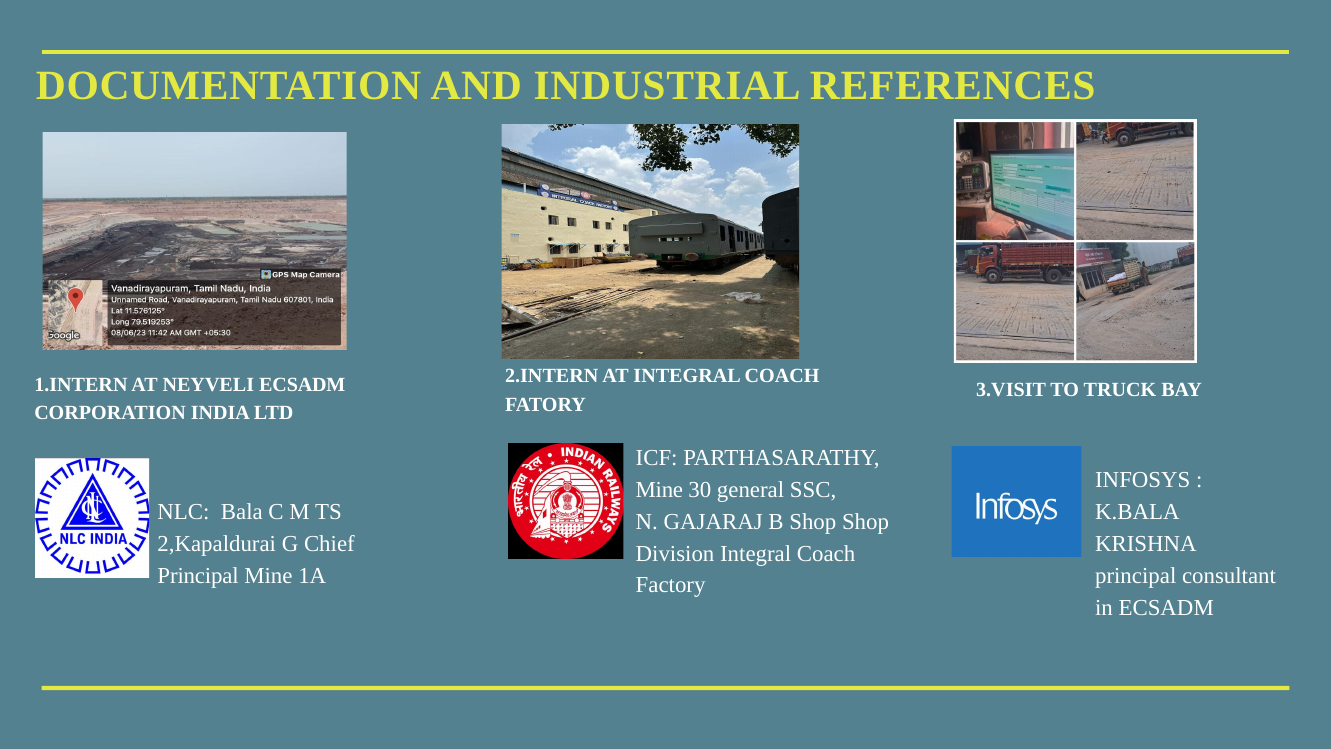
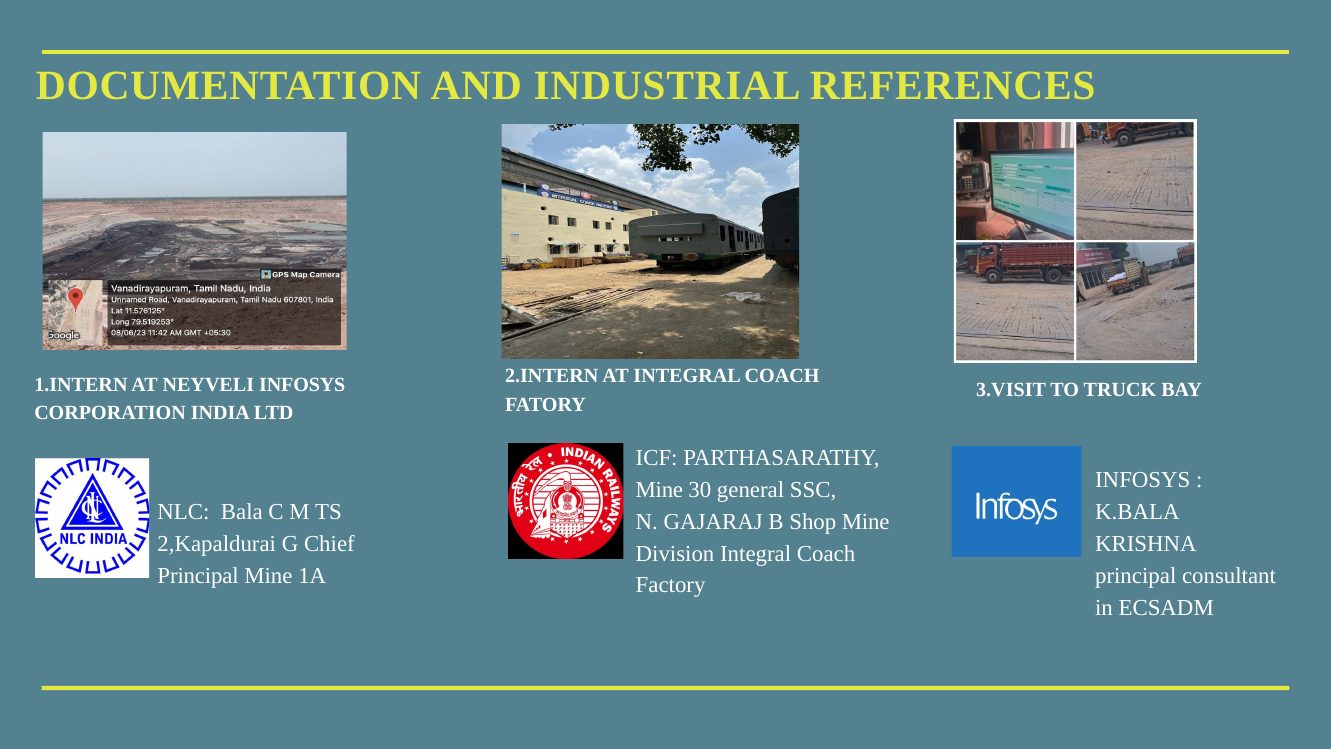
NEYVELI ECSADM: ECSADM -> INFOSYS (302, 385)
Shop Shop: Shop -> Mine (866, 521)
